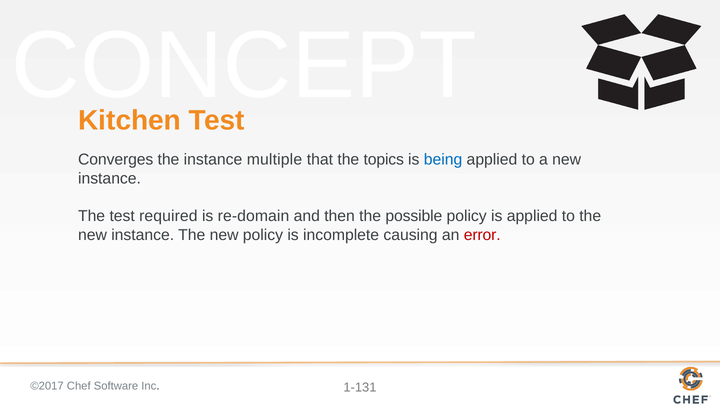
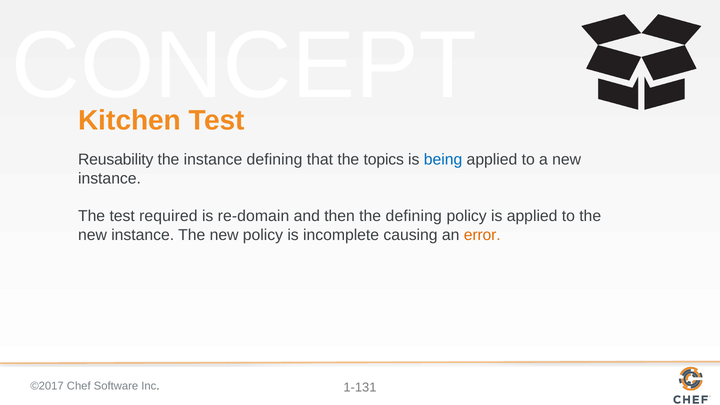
Converges: Converges -> Reusability (116, 160)
instance multiple: multiple -> defining (275, 160)
the possible: possible -> defining (414, 216)
error colour: red -> orange (482, 235)
